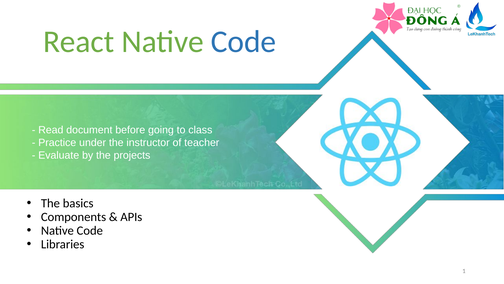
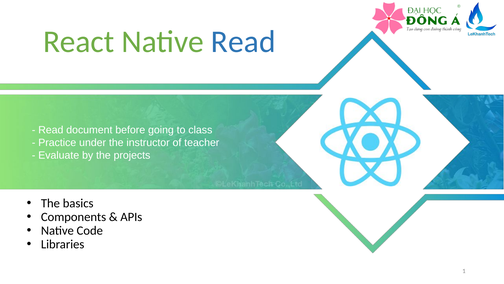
React Native Code: Code -> Read (243, 42)
